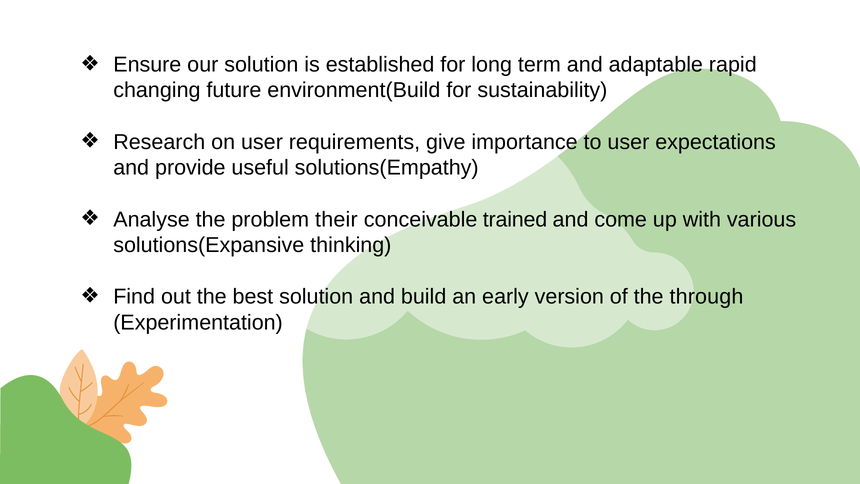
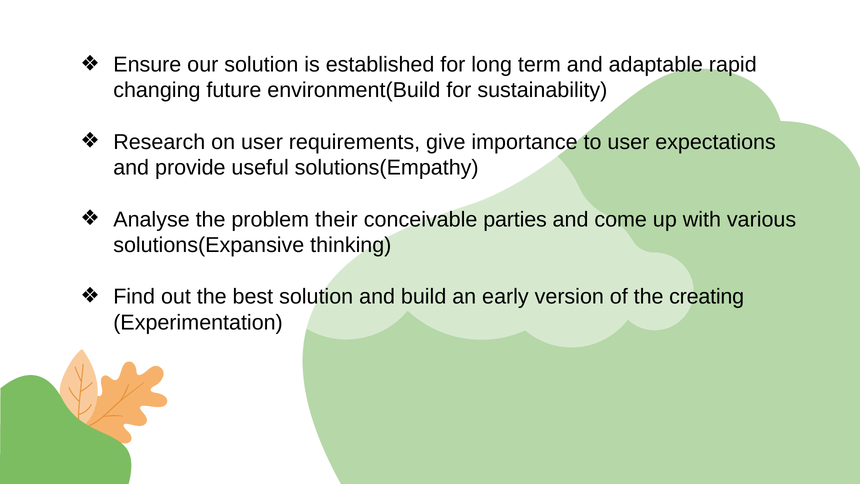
trained: trained -> parties (515, 219)
through: through -> creating (707, 297)
